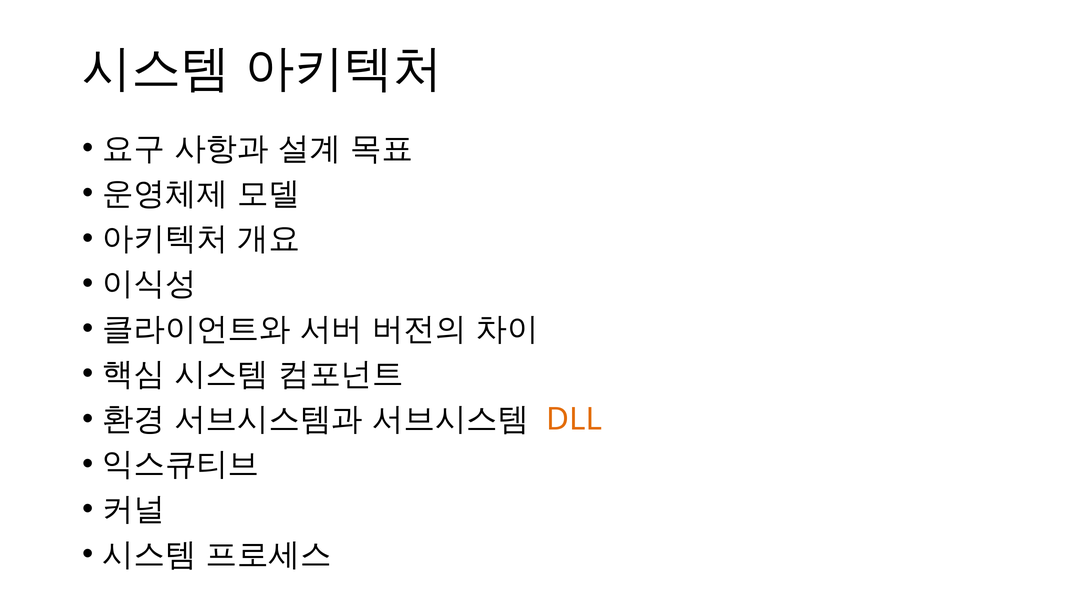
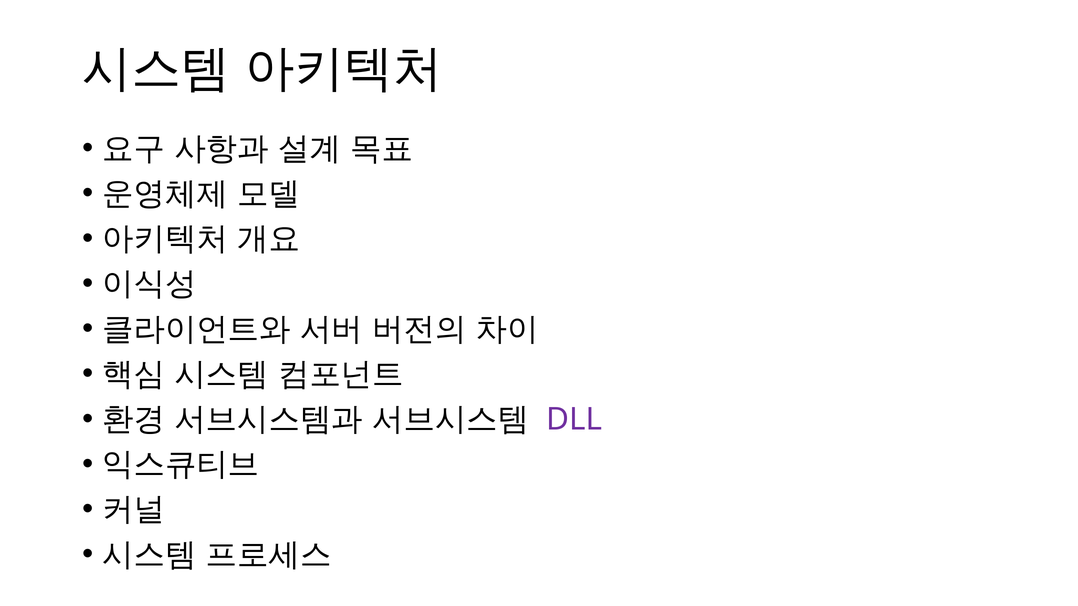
DLL colour: orange -> purple (574, 420)
